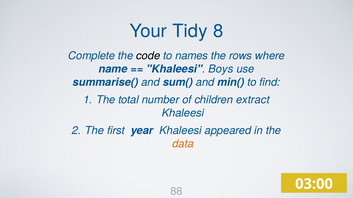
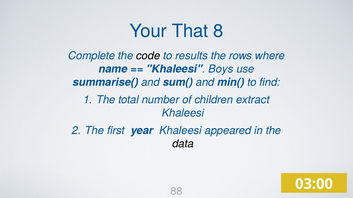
Tidy: Tidy -> That (190, 31)
names: names -> results (192, 56)
data colour: orange -> black (183, 144)
